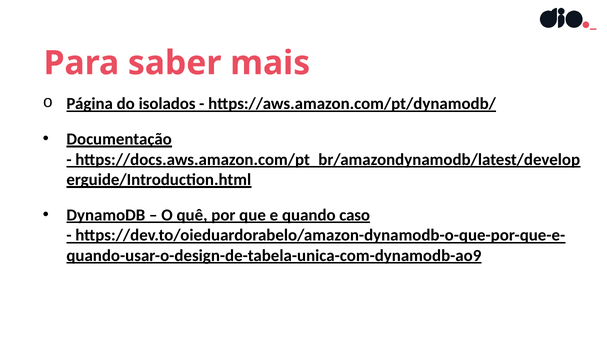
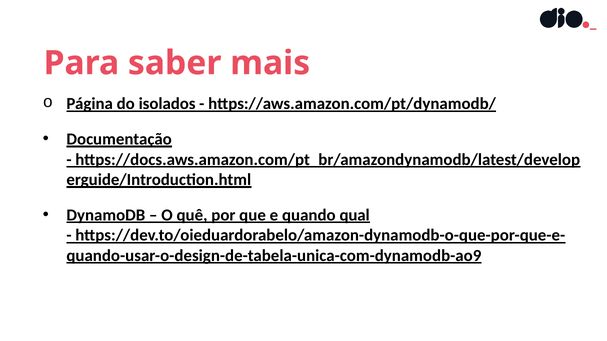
caso: caso -> qual (355, 215)
